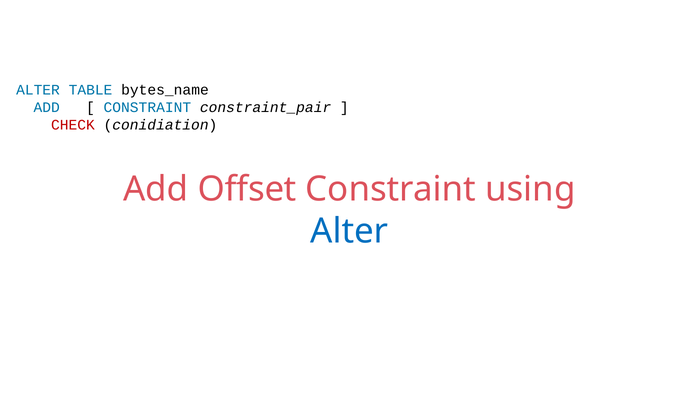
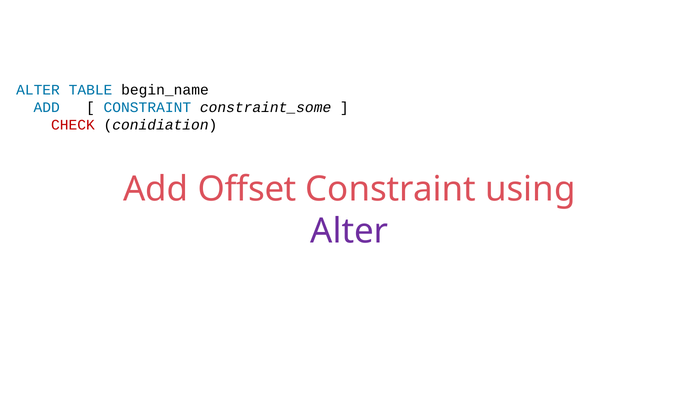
bytes_name: bytes_name -> begin_name (165, 90)
constraint_pair: constraint_pair -> constraint_some (266, 107)
Alter colour: blue -> purple (349, 231)
